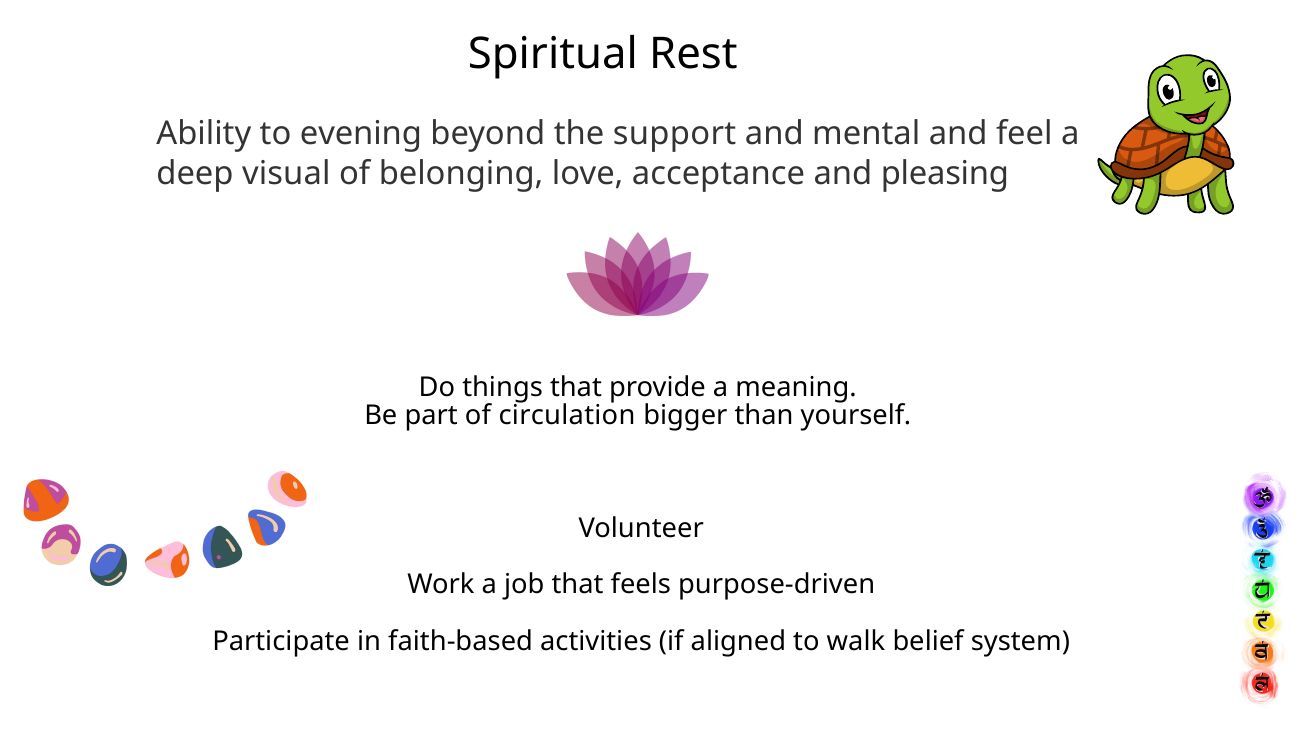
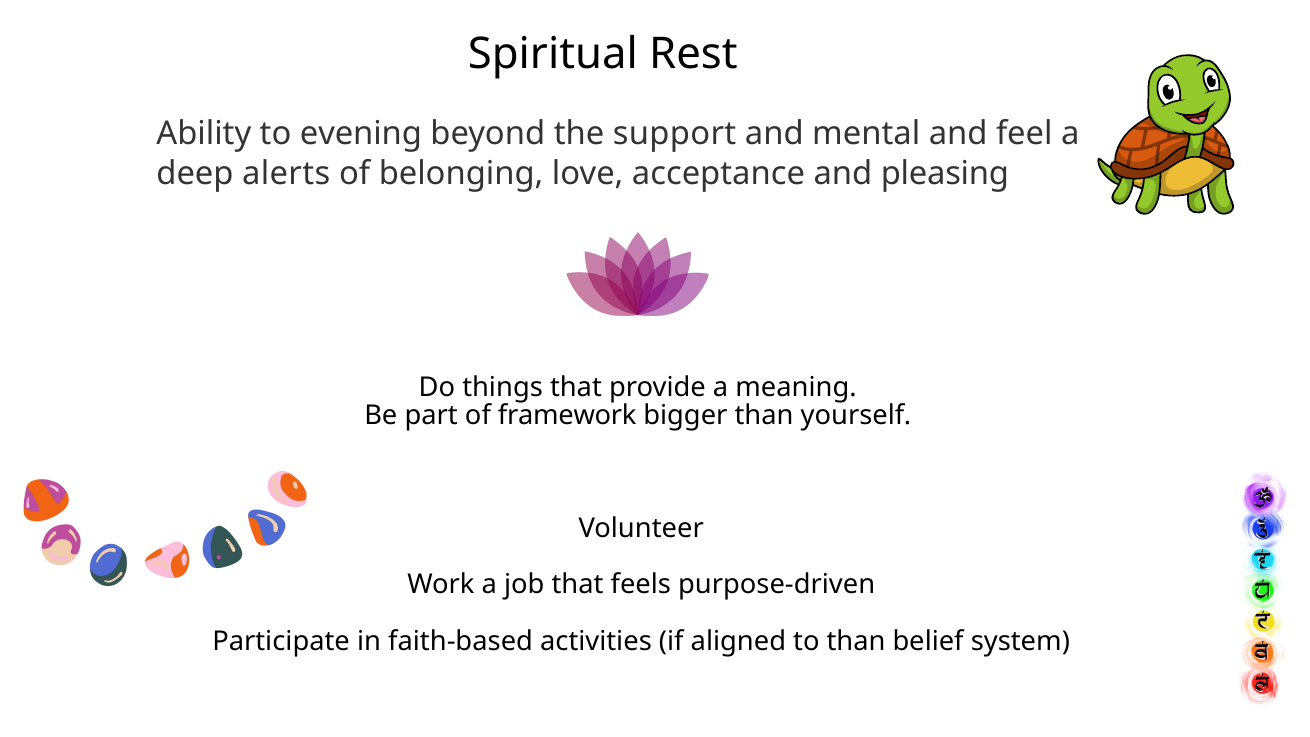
visual: visual -> alerts (286, 173)
circulation: circulation -> framework (567, 415)
to walk: walk -> than (856, 641)
